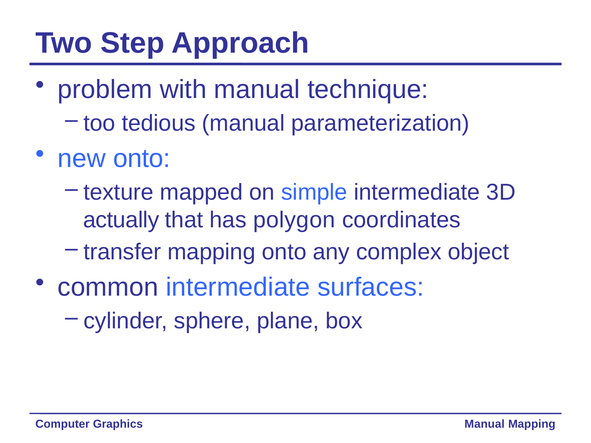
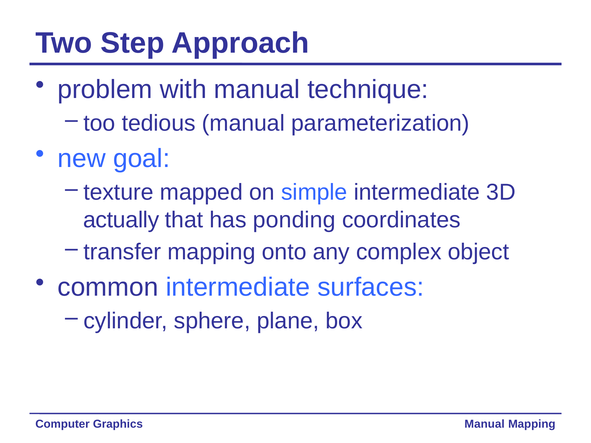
new onto: onto -> goal (142, 158)
polygon: polygon -> ponding (294, 220)
